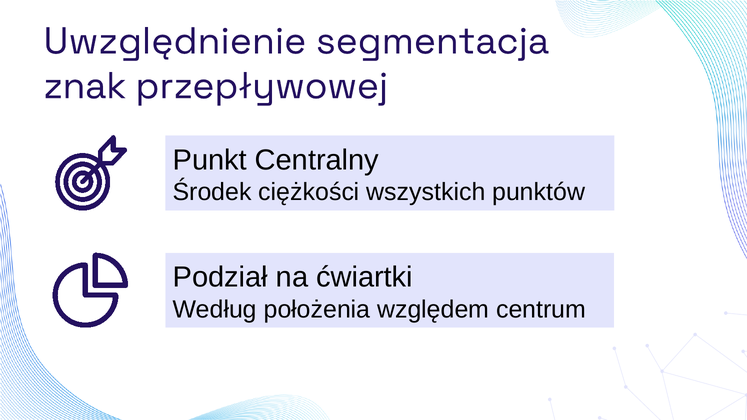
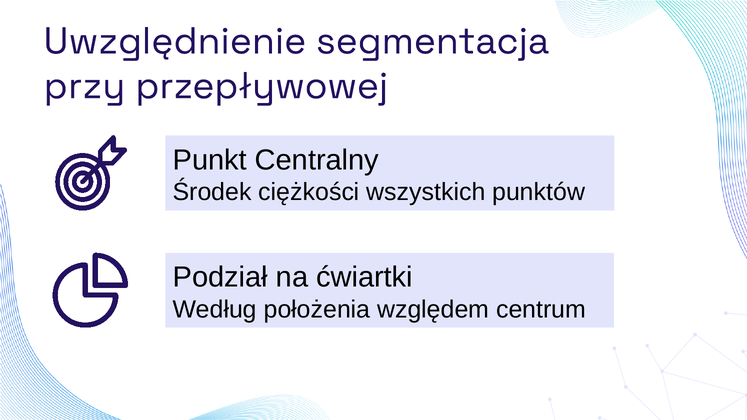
znak: znak -> przy (84, 86)
